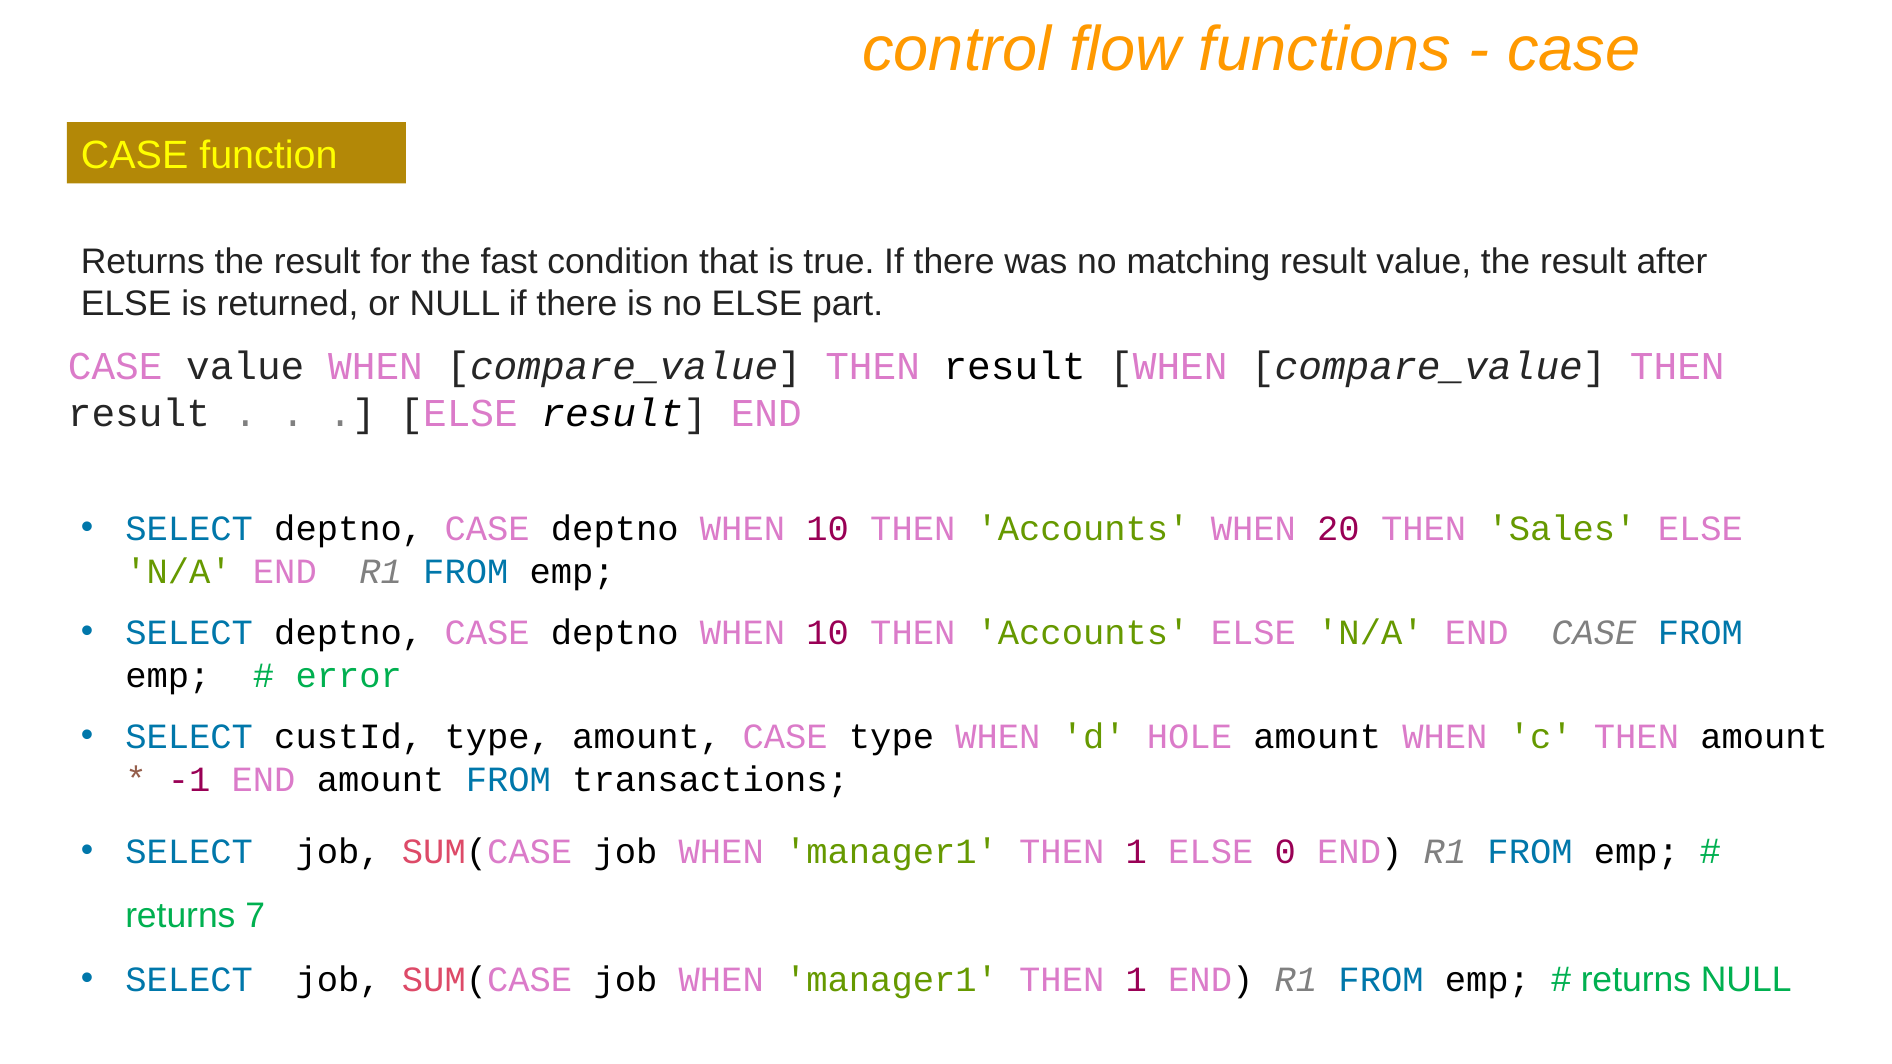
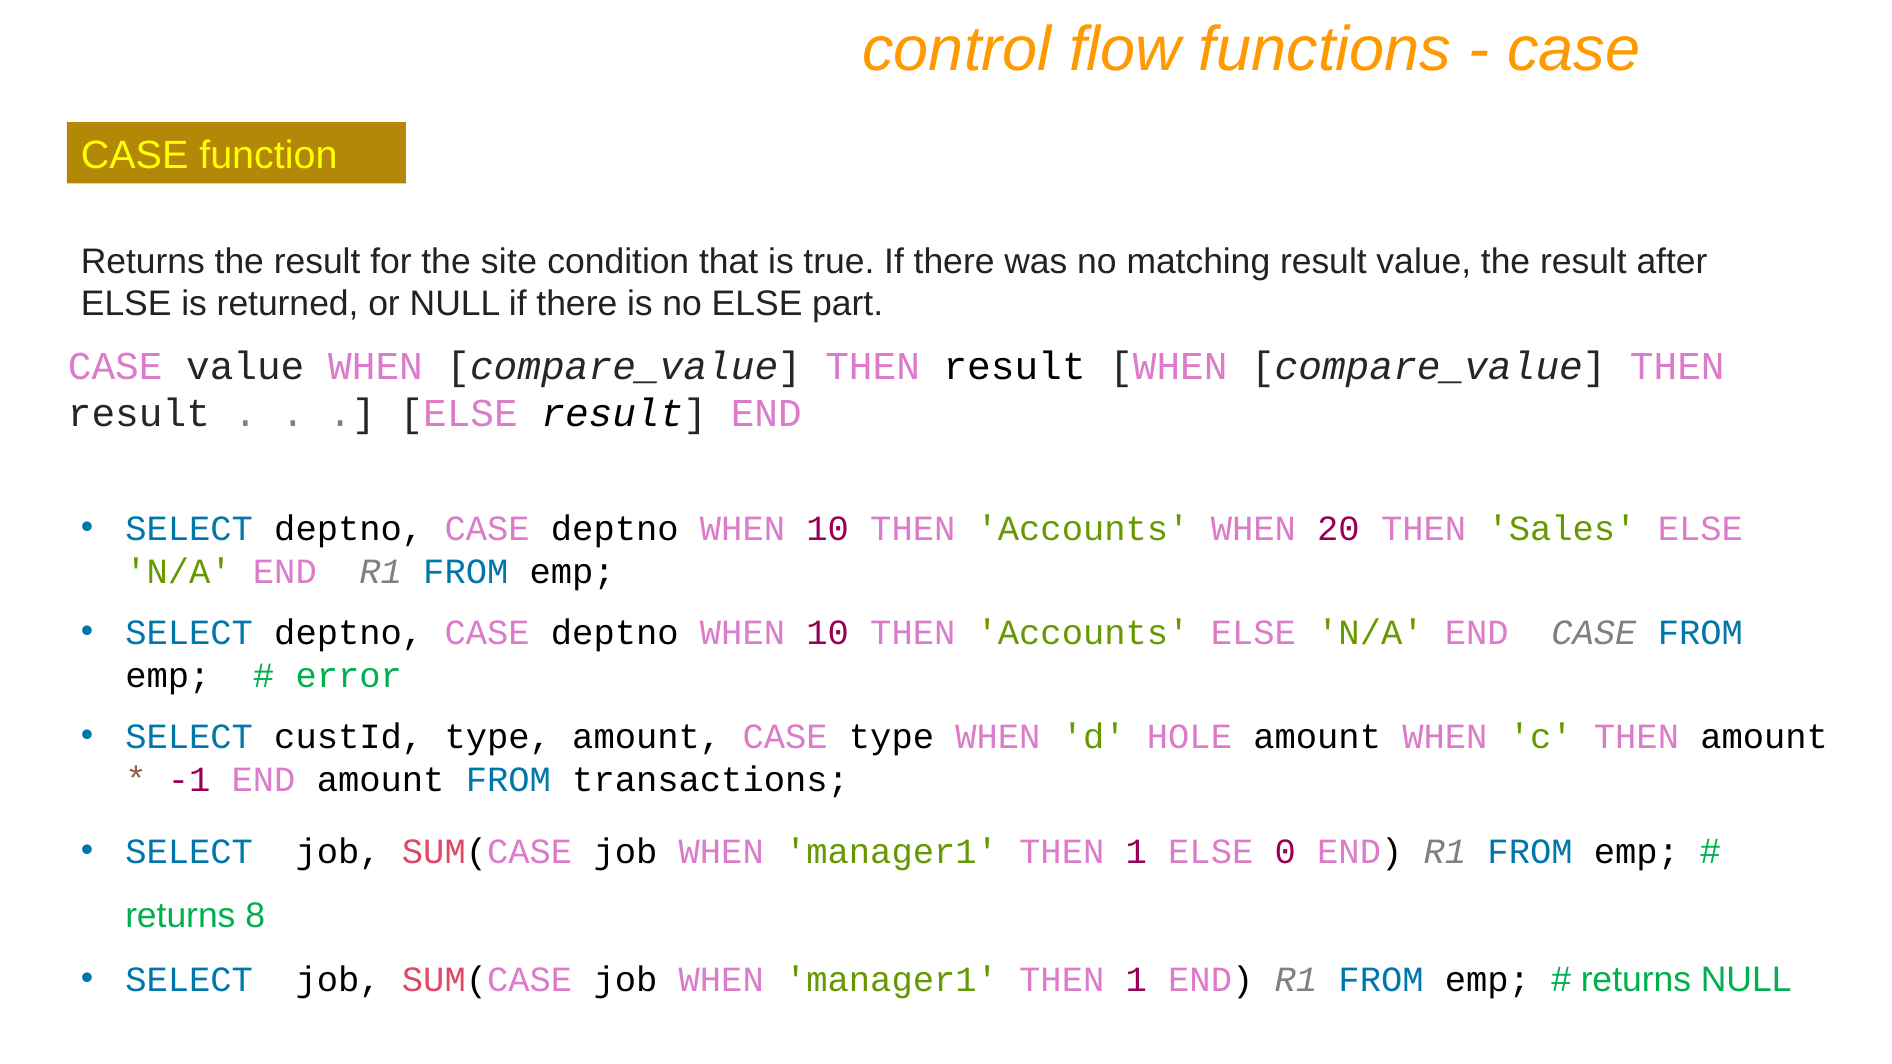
fast: fast -> site (509, 261)
7: 7 -> 8 (255, 916)
